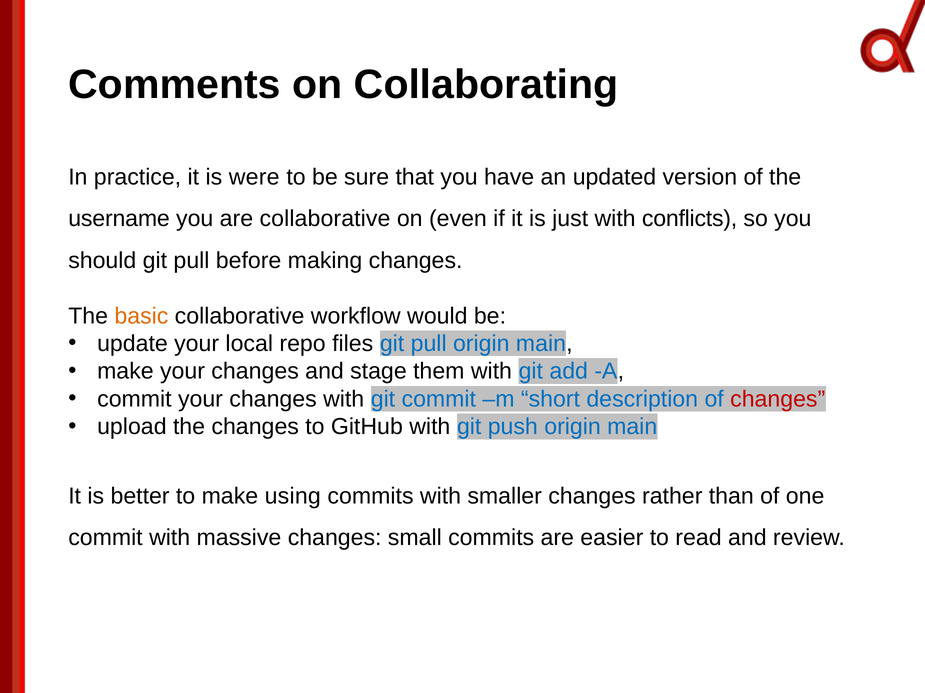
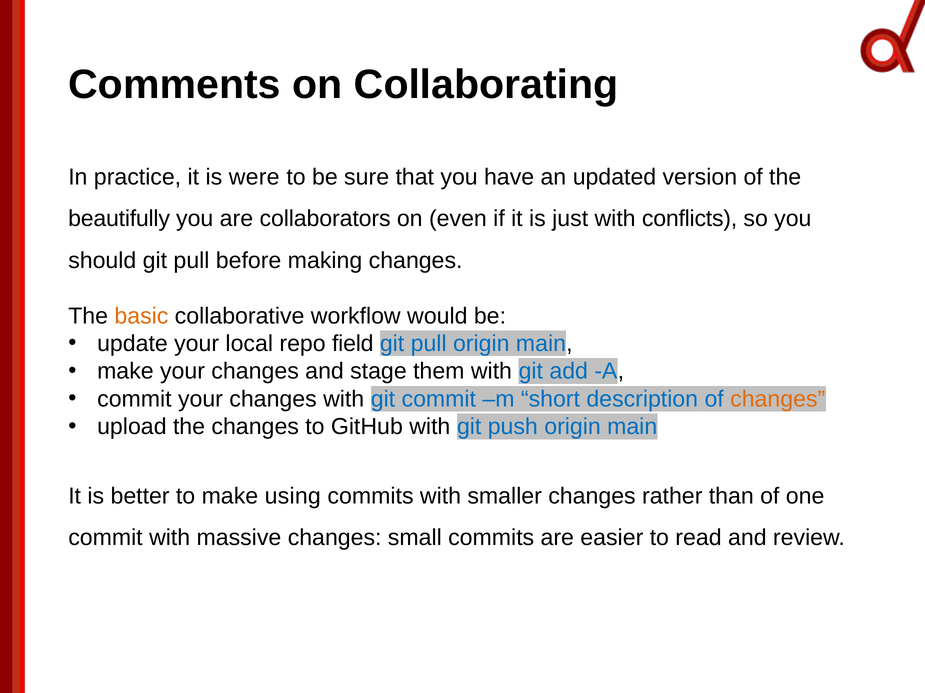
username: username -> beautifully (119, 219)
are collaborative: collaborative -> collaborators (325, 219)
files: files -> field (353, 344)
changes colour: red -> orange (778, 399)
